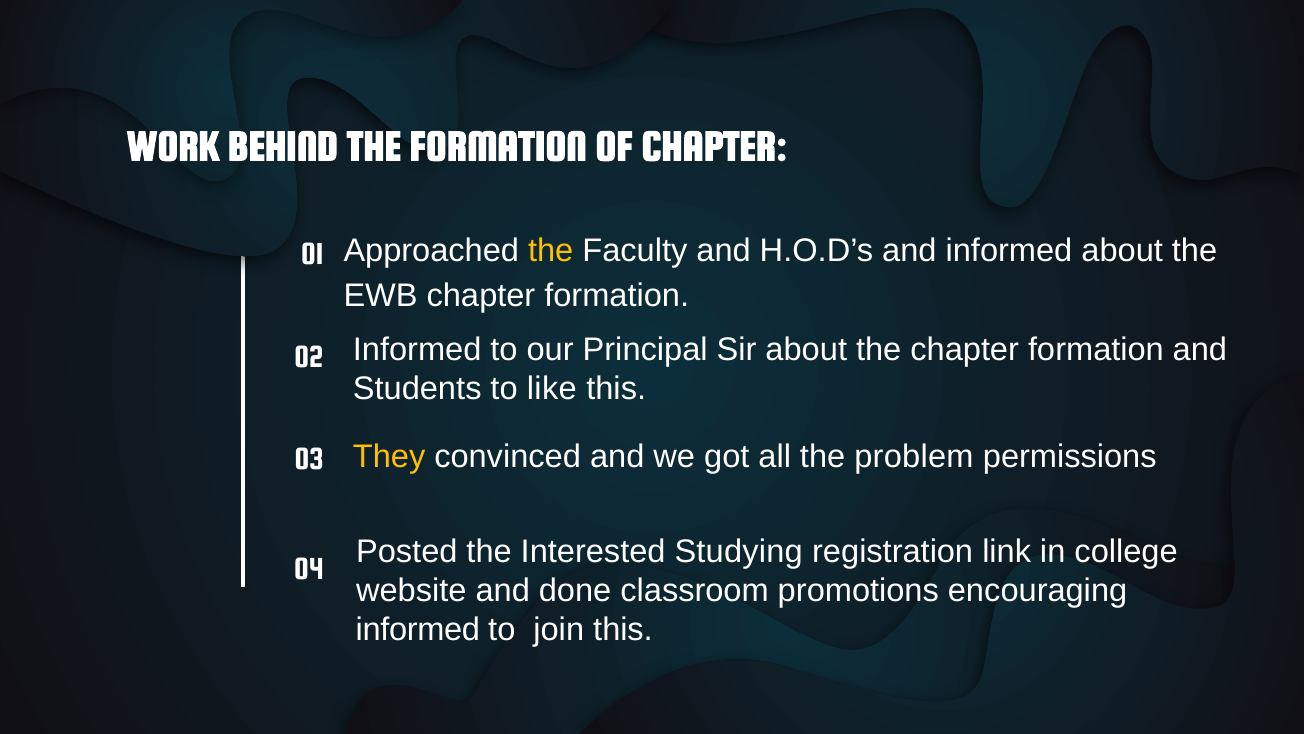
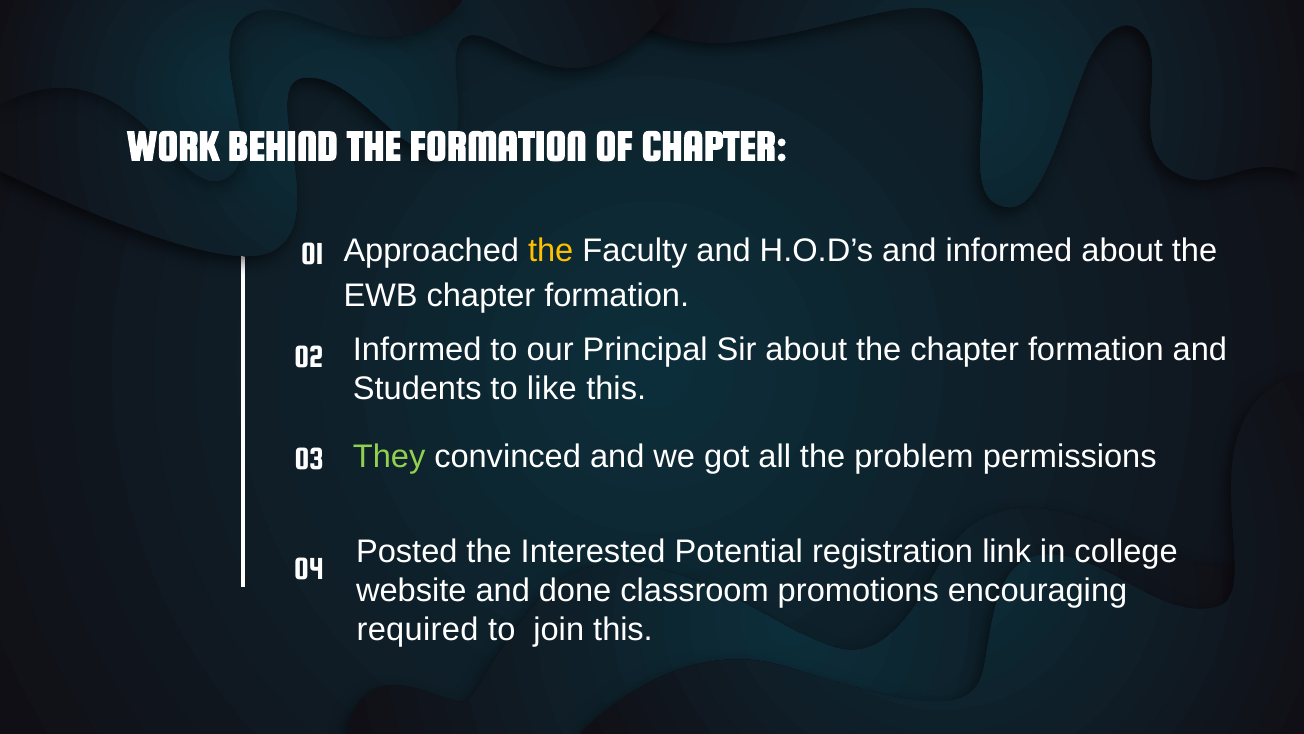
They colour: yellow -> light green (389, 457)
Studying: Studying -> Potential (739, 551)
informed: informed -> required (418, 629)
